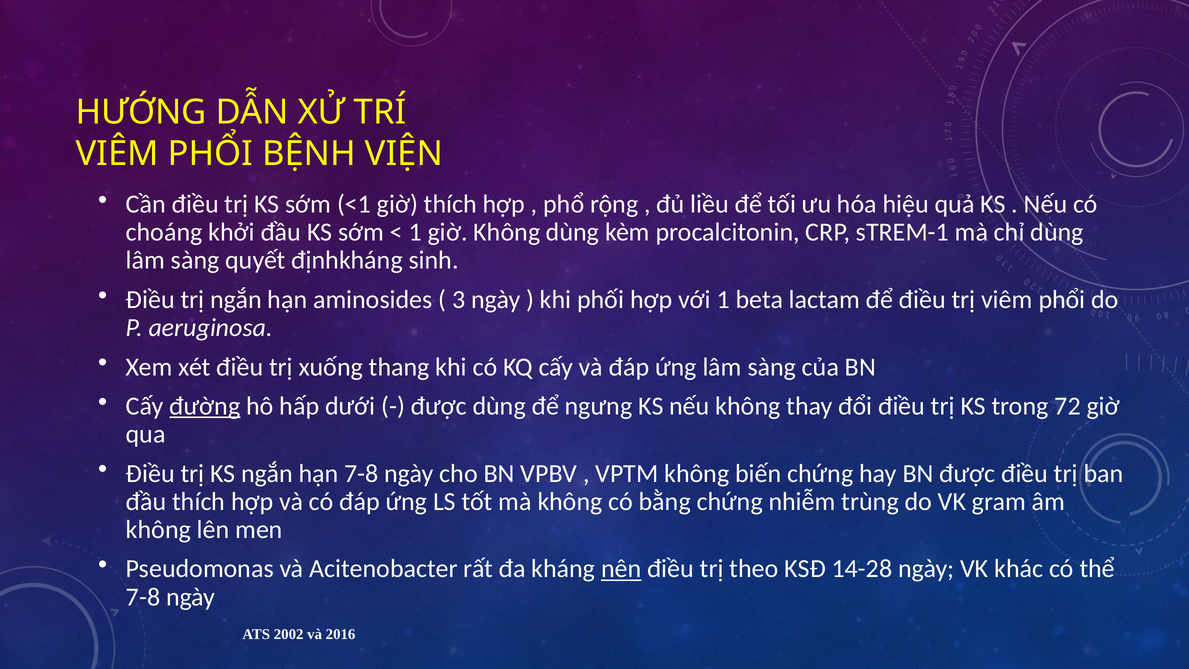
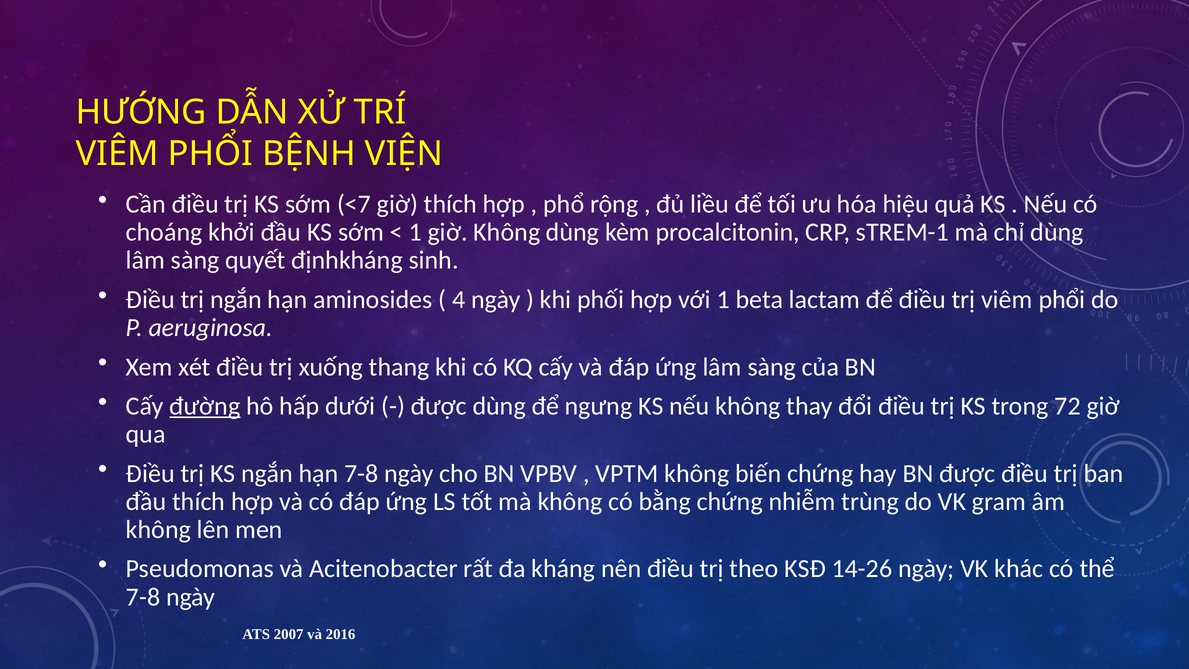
<1: <1 -> <7 (354, 204)
3: 3 -> 4 (459, 300)
nên underline: present -> none (621, 569)
14-28: 14-28 -> 14-26 (862, 569)
2002: 2002 -> 2007 (289, 634)
